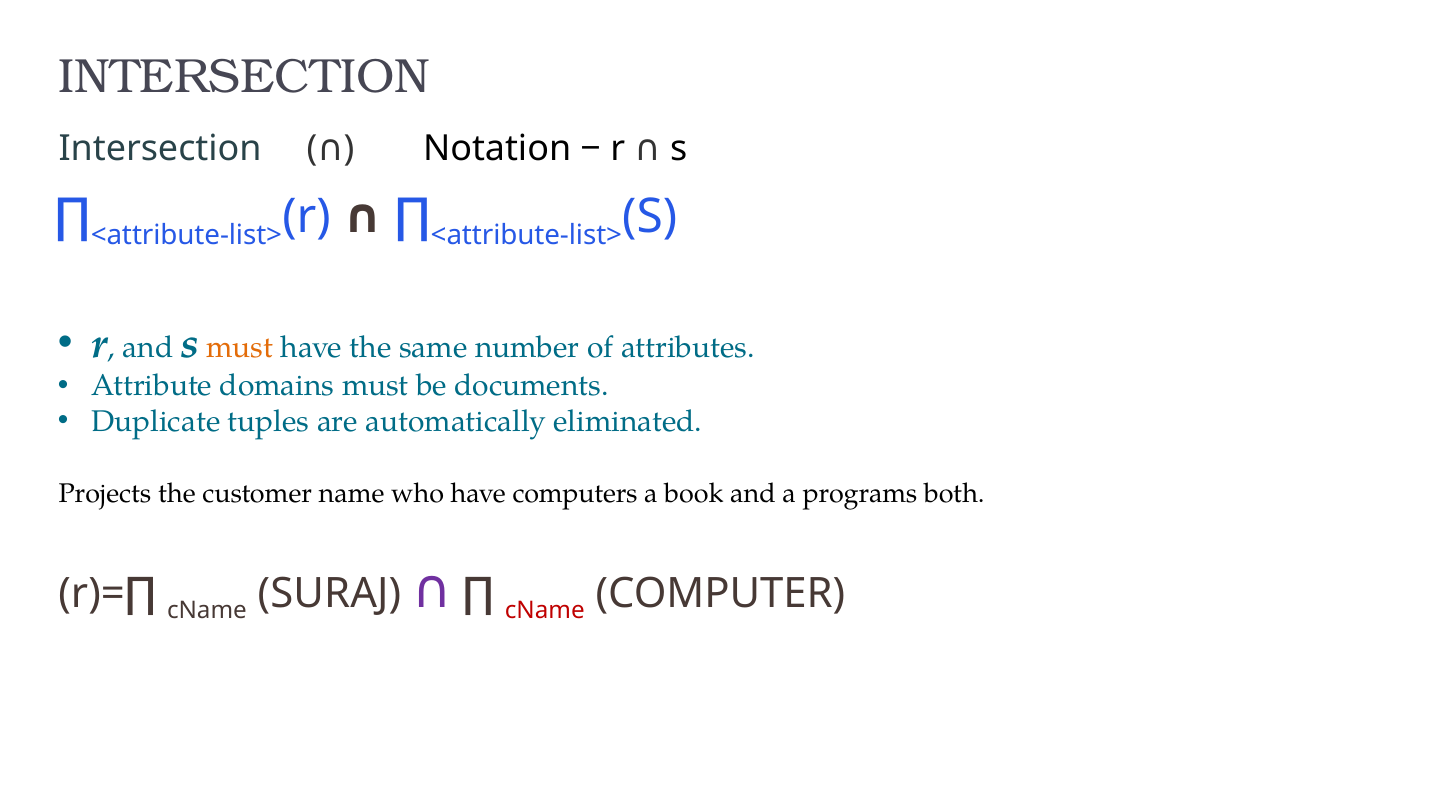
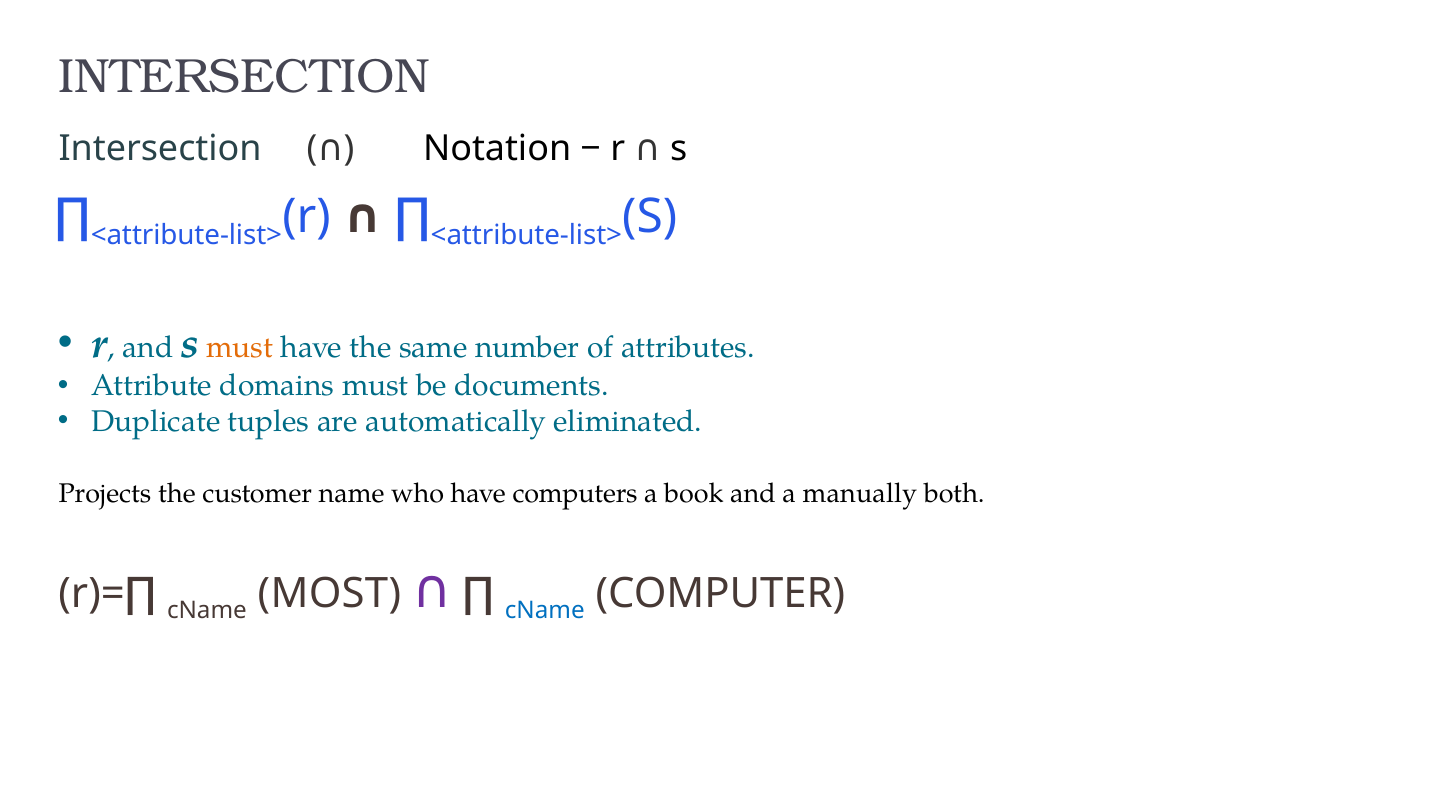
programs: programs -> manually (860, 494)
SURAJ: SURAJ -> MOST (329, 594)
cName colour: red -> blue (545, 610)
